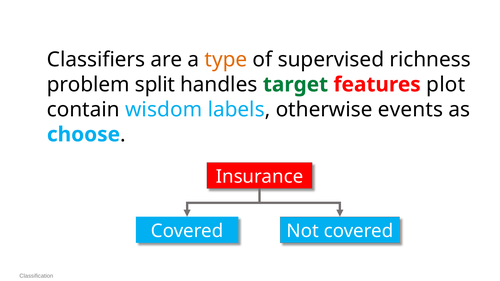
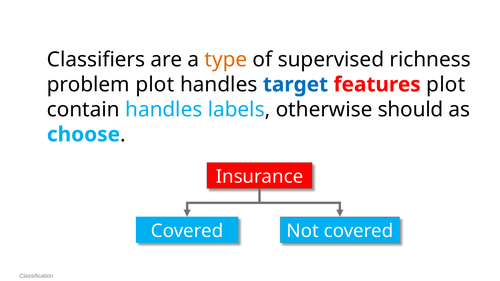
problem split: split -> plot (155, 85)
target colour: green -> blue (296, 85)
contain wisdom: wisdom -> handles (164, 110)
events: events -> should (411, 110)
